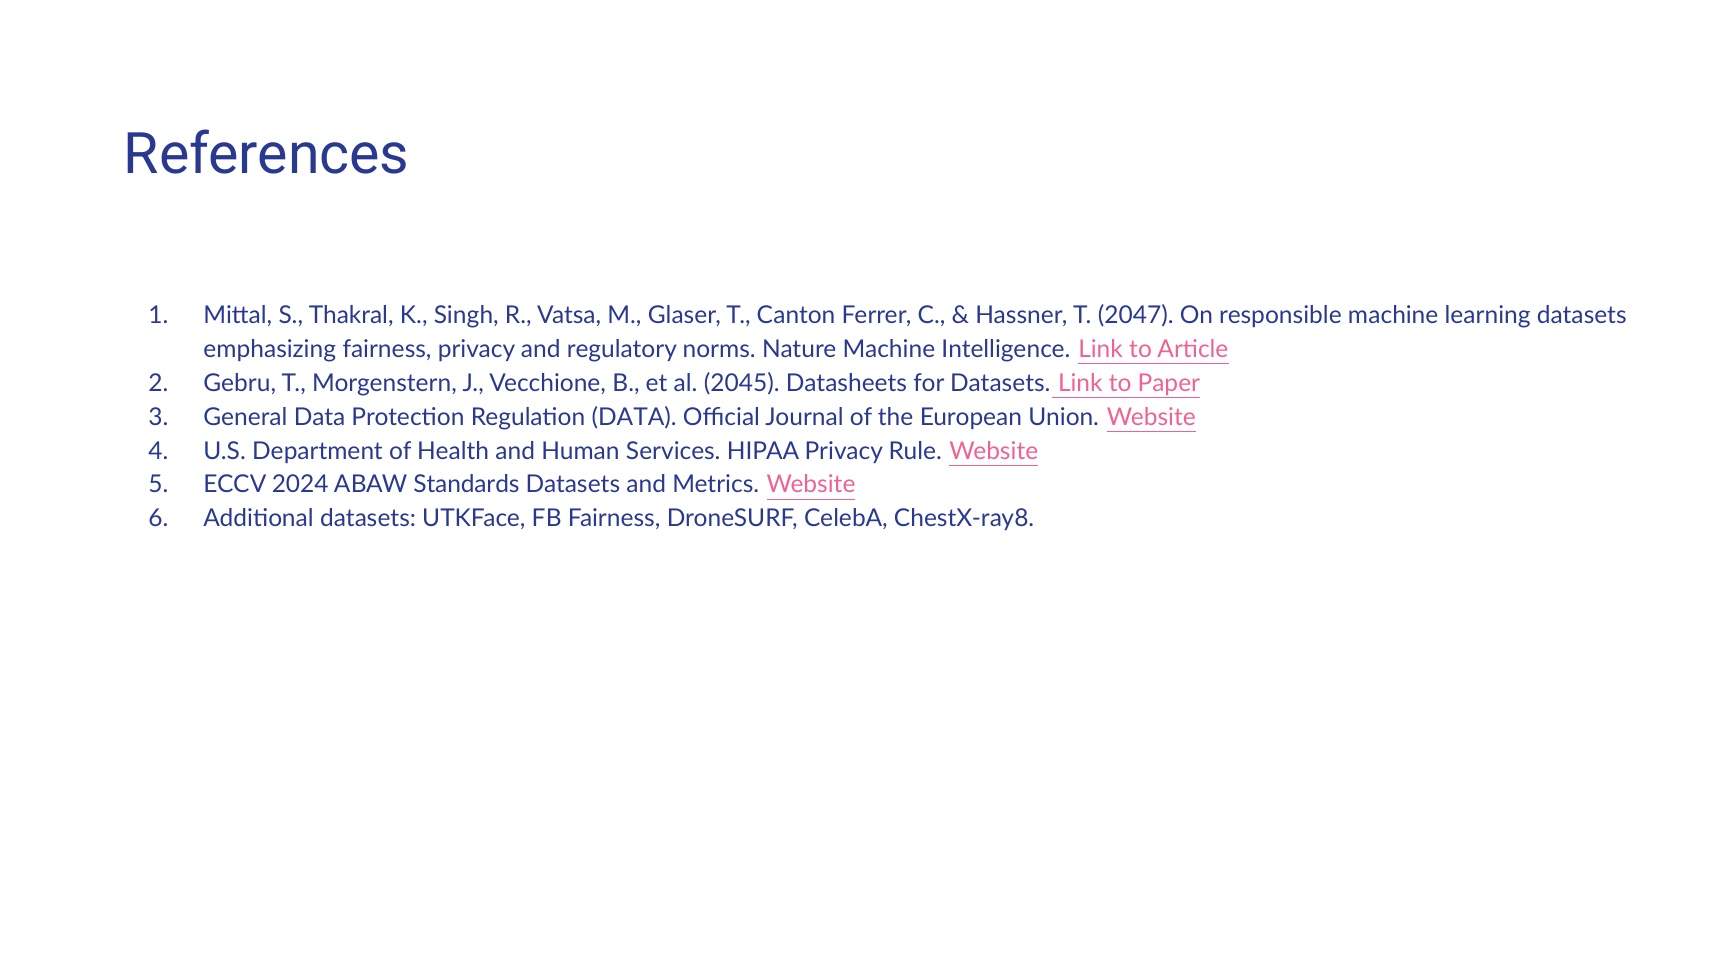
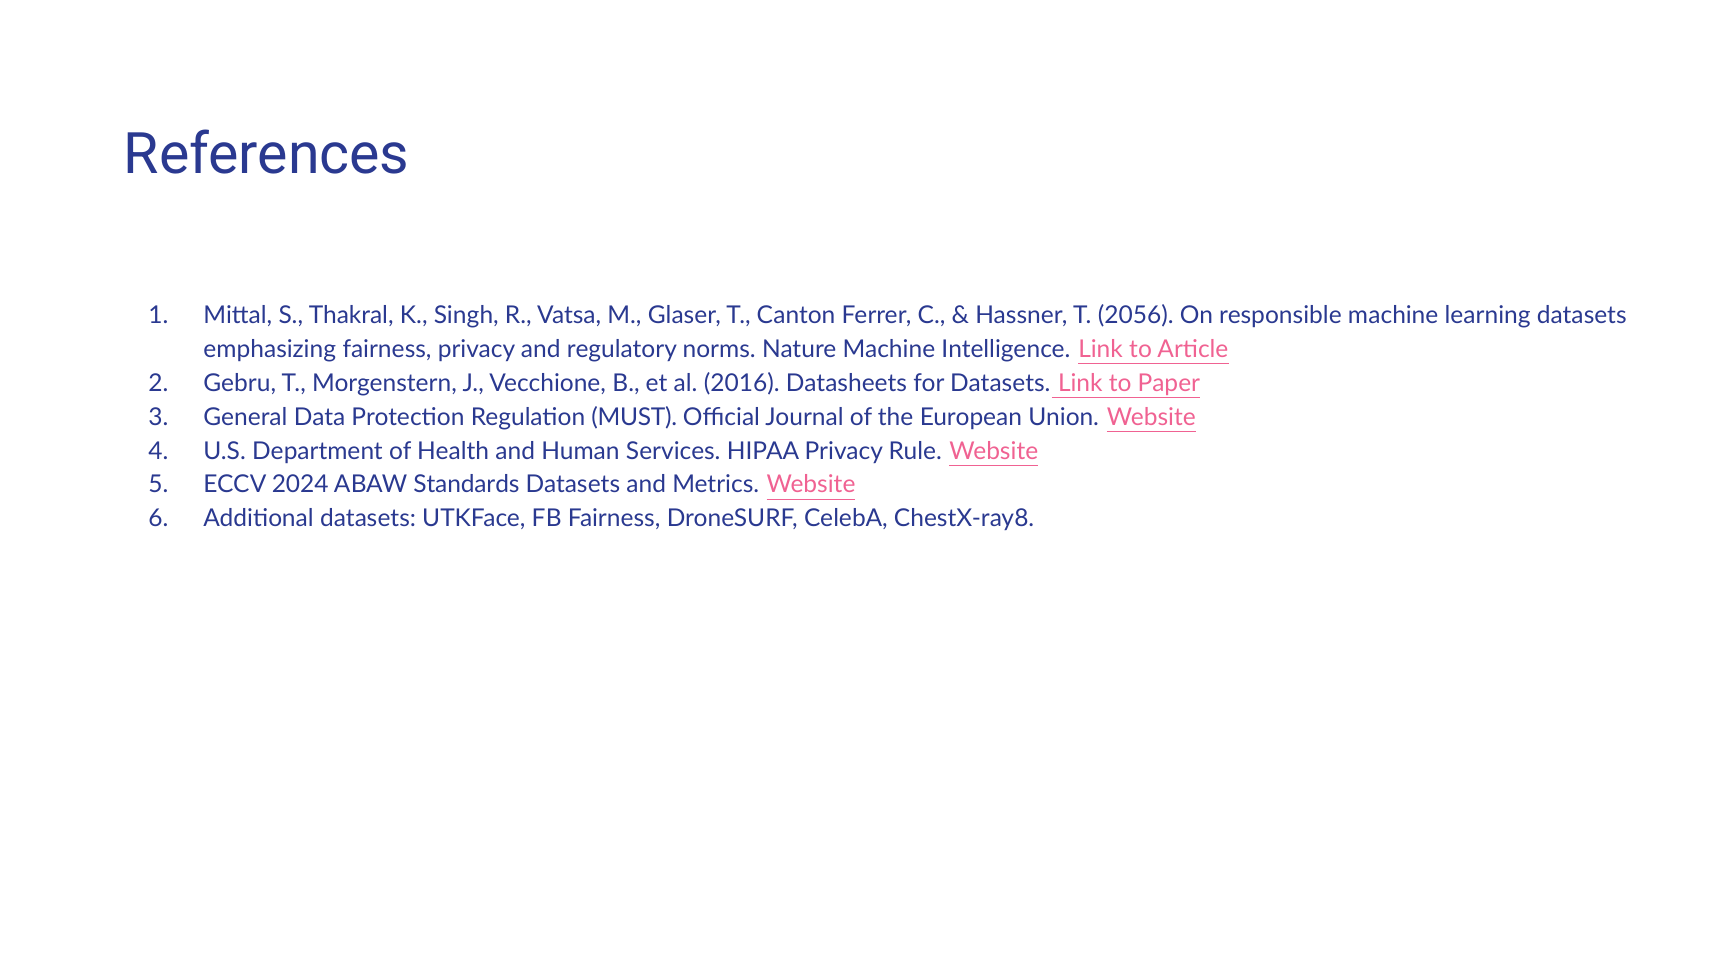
2047: 2047 -> 2056 (1136, 316)
2045: 2045 -> 2016 (742, 383)
Regulation DATA: DATA -> MUST (634, 417)
